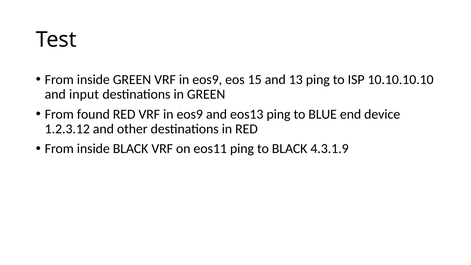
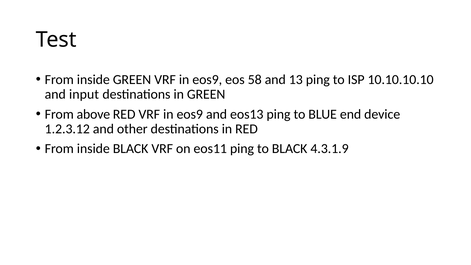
15: 15 -> 58 (255, 80)
found: found -> above (93, 114)
